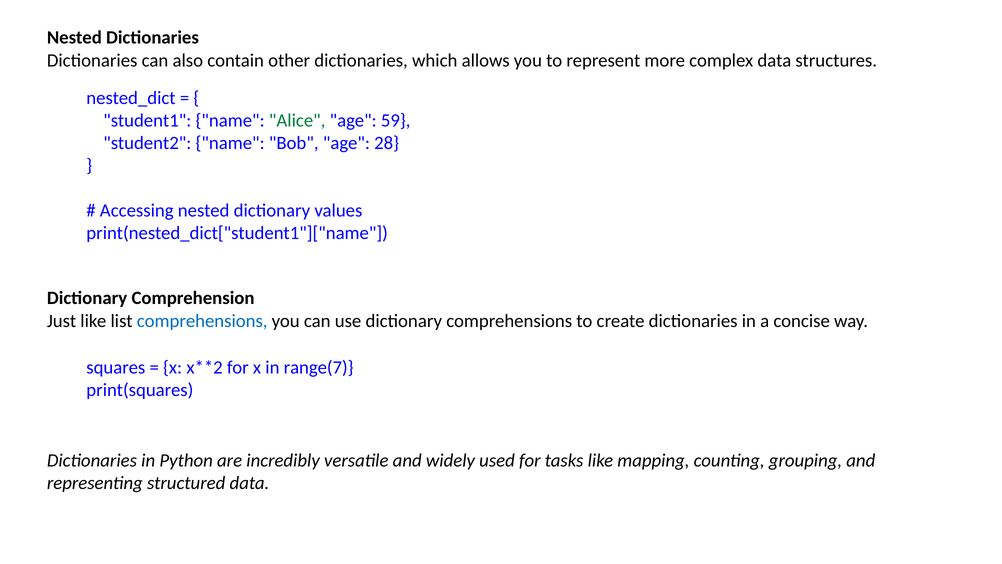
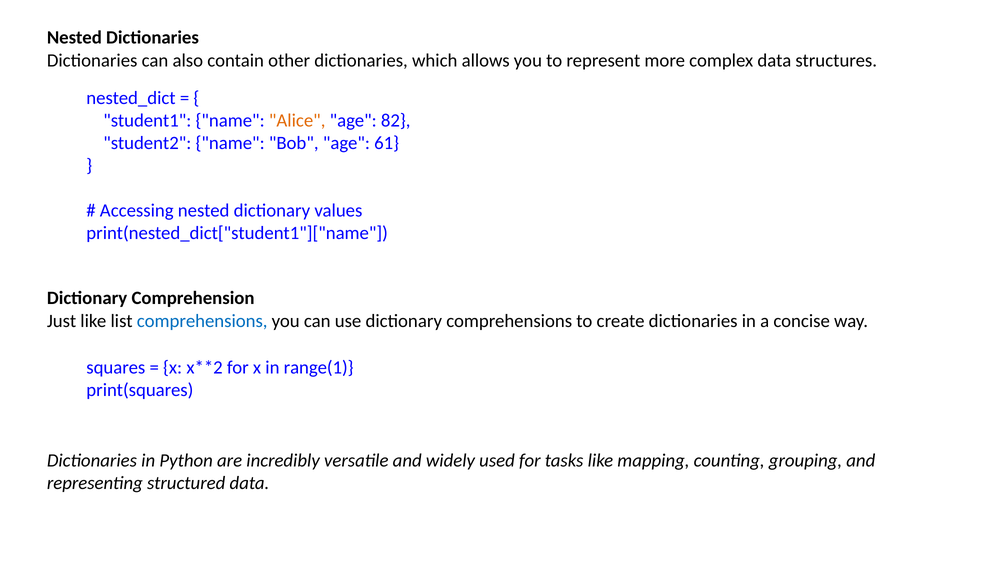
Alice colour: green -> orange (297, 120)
59: 59 -> 82 (396, 120)
28: 28 -> 61 (387, 143)
range(7: range(7 -> range(1 (319, 367)
